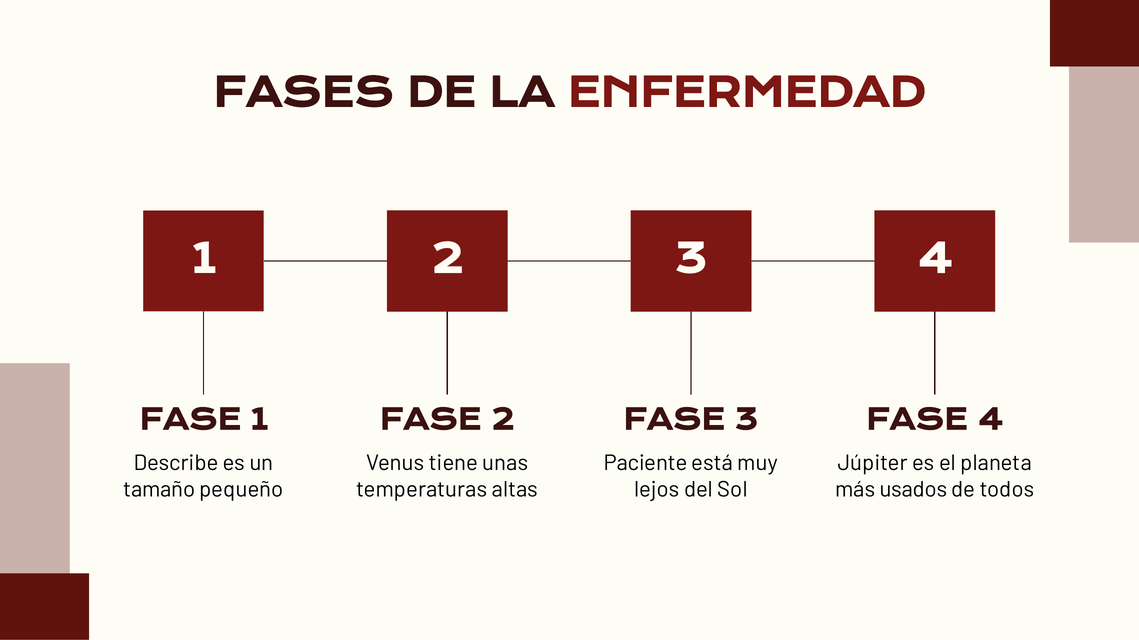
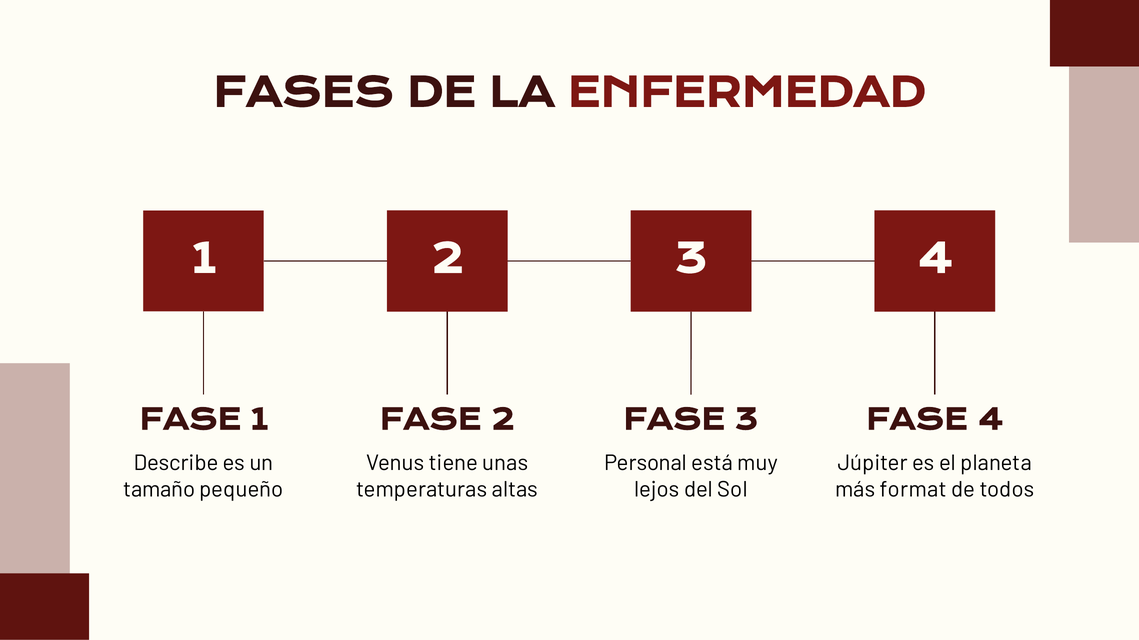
Paciente: Paciente -> Personal (646, 463)
usados: usados -> format (913, 490)
